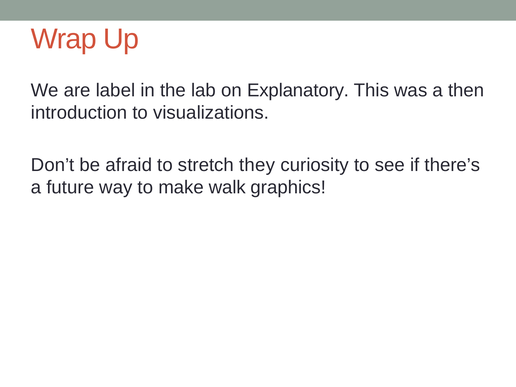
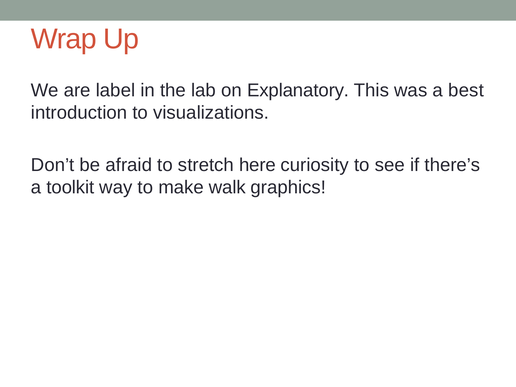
then: then -> best (466, 90)
they: they -> here (257, 165)
future: future -> toolkit (70, 187)
